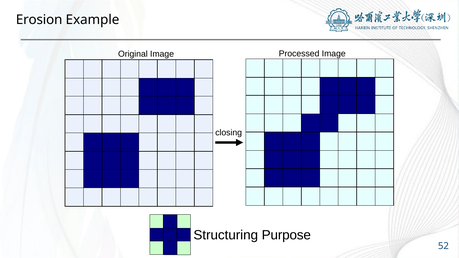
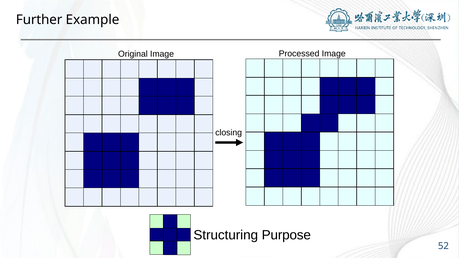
Erosion: Erosion -> Further (39, 20)
